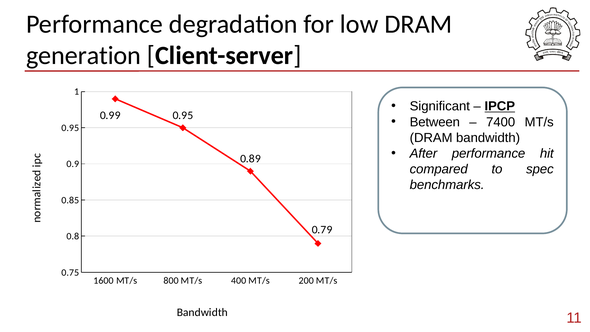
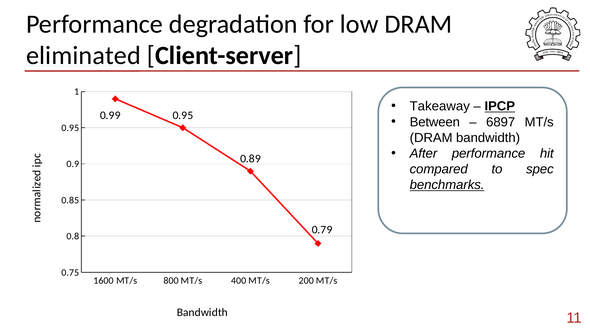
generation: generation -> eliminated (83, 56)
Significant: Significant -> Takeaway (440, 106)
7400: 7400 -> 6897 (501, 122)
benchmarks underline: none -> present (447, 185)
